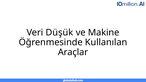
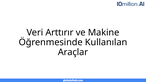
Düşük: Düşük -> Arttırır (59, 33)
